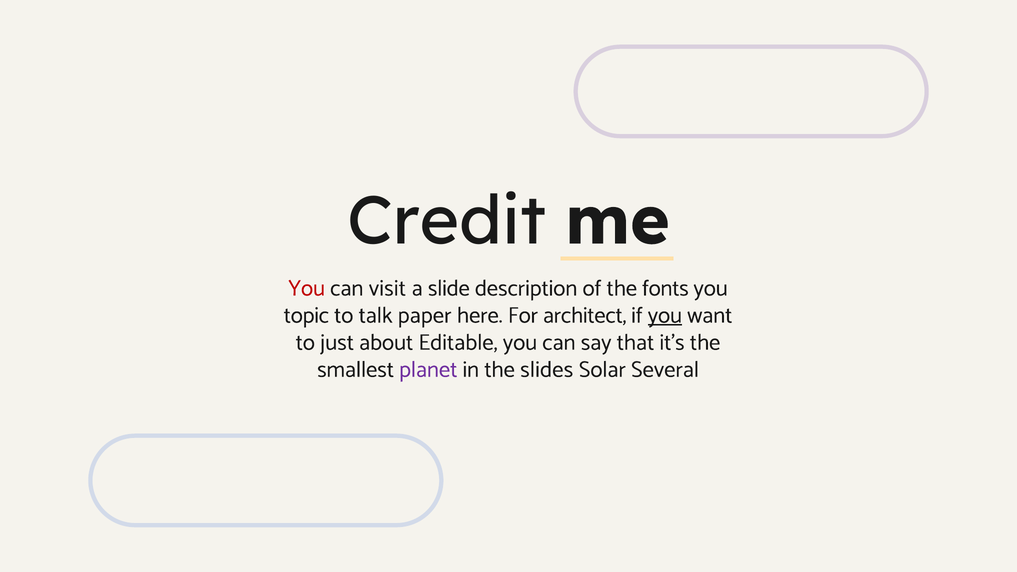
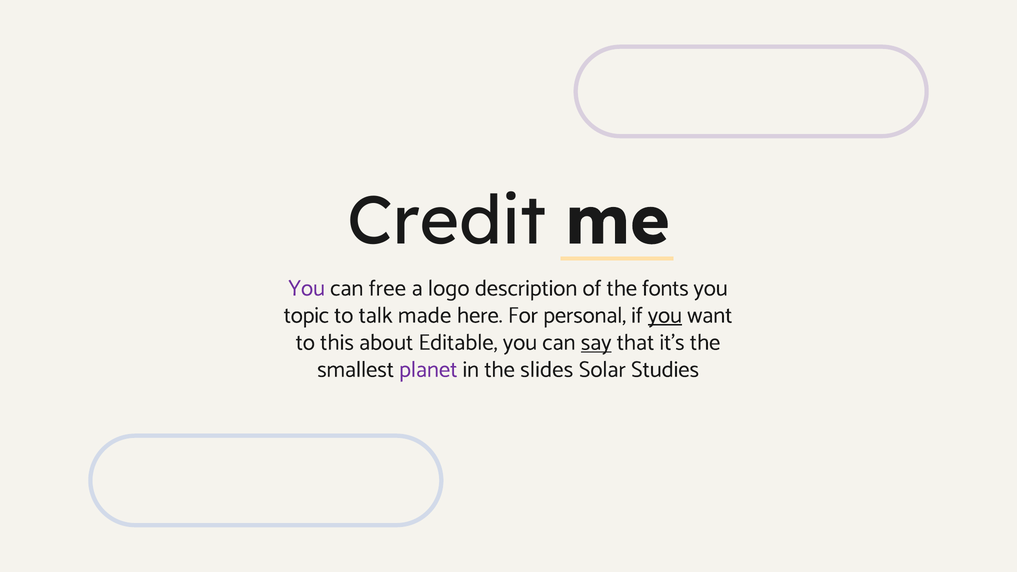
You colour: red -> purple (307, 288)
visit: visit -> free (387, 288)
slide: slide -> logo (449, 288)
paper: paper -> made (425, 315)
architect: architect -> personal (585, 315)
just: just -> this (337, 342)
say underline: none -> present (596, 342)
Several: Several -> Studies (665, 369)
